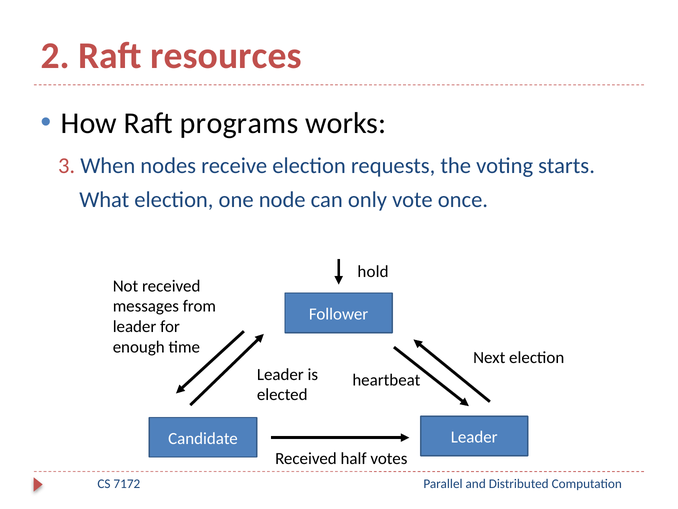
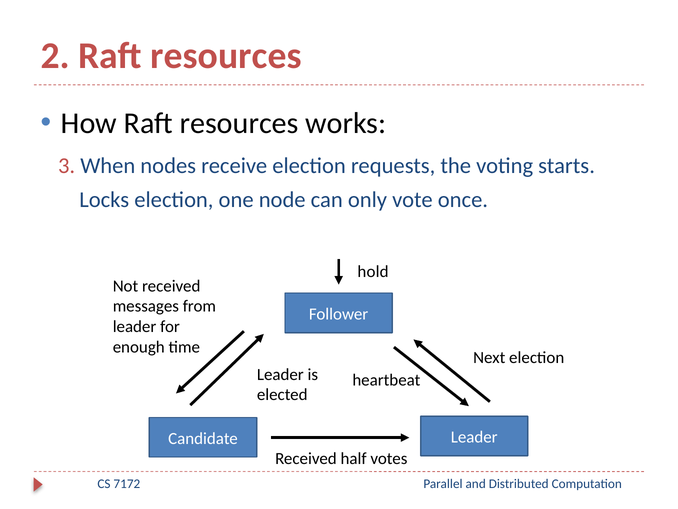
How Raft programs: programs -> resources (239, 123)
What: What -> Locks (104, 200)
